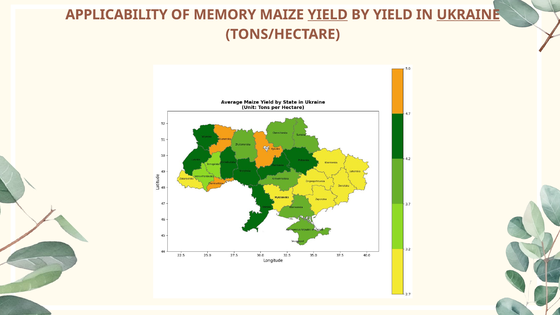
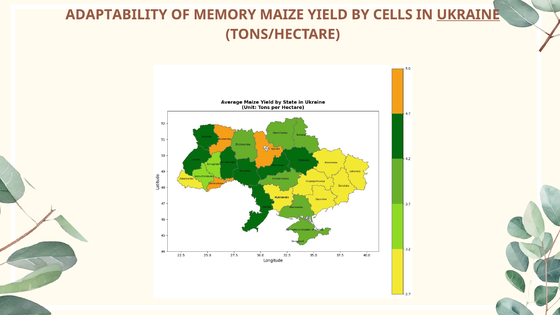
APPLICABILITY: APPLICABILITY -> ADAPTABILITY (116, 15)
YIELD underline: present -> none (328, 15)
BY YIELD: YIELD -> CELLS (393, 15)
